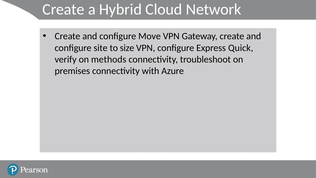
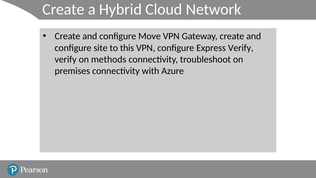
size: size -> this (127, 48)
Express Quick: Quick -> Verify (241, 48)
